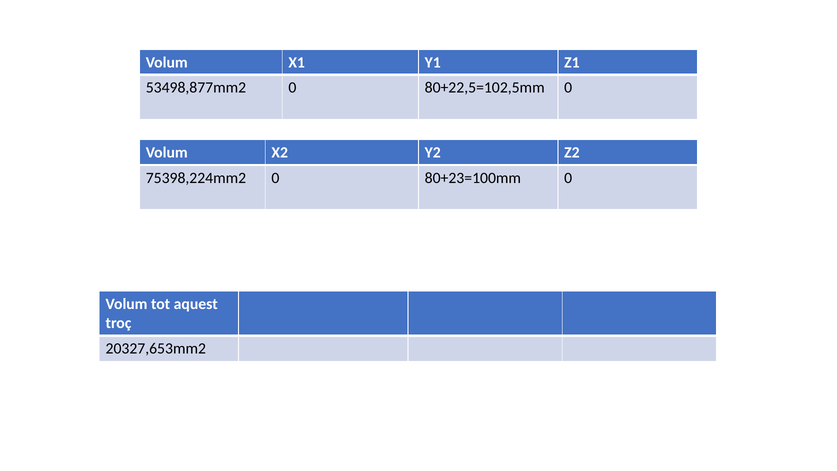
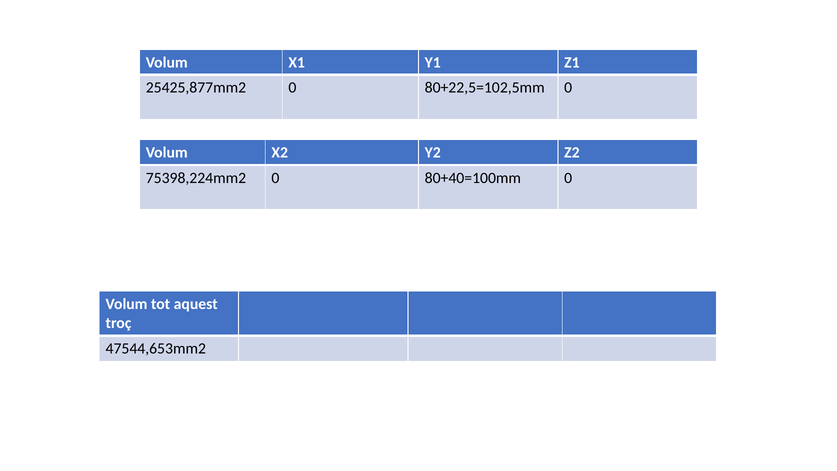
53498,877mm2: 53498,877mm2 -> 25425,877mm2 (196, 88)
80+23=100mm: 80+23=100mm -> 80+40=100mm (473, 178)
20327,653mm2: 20327,653mm2 -> 47544,653mm2 (156, 348)
